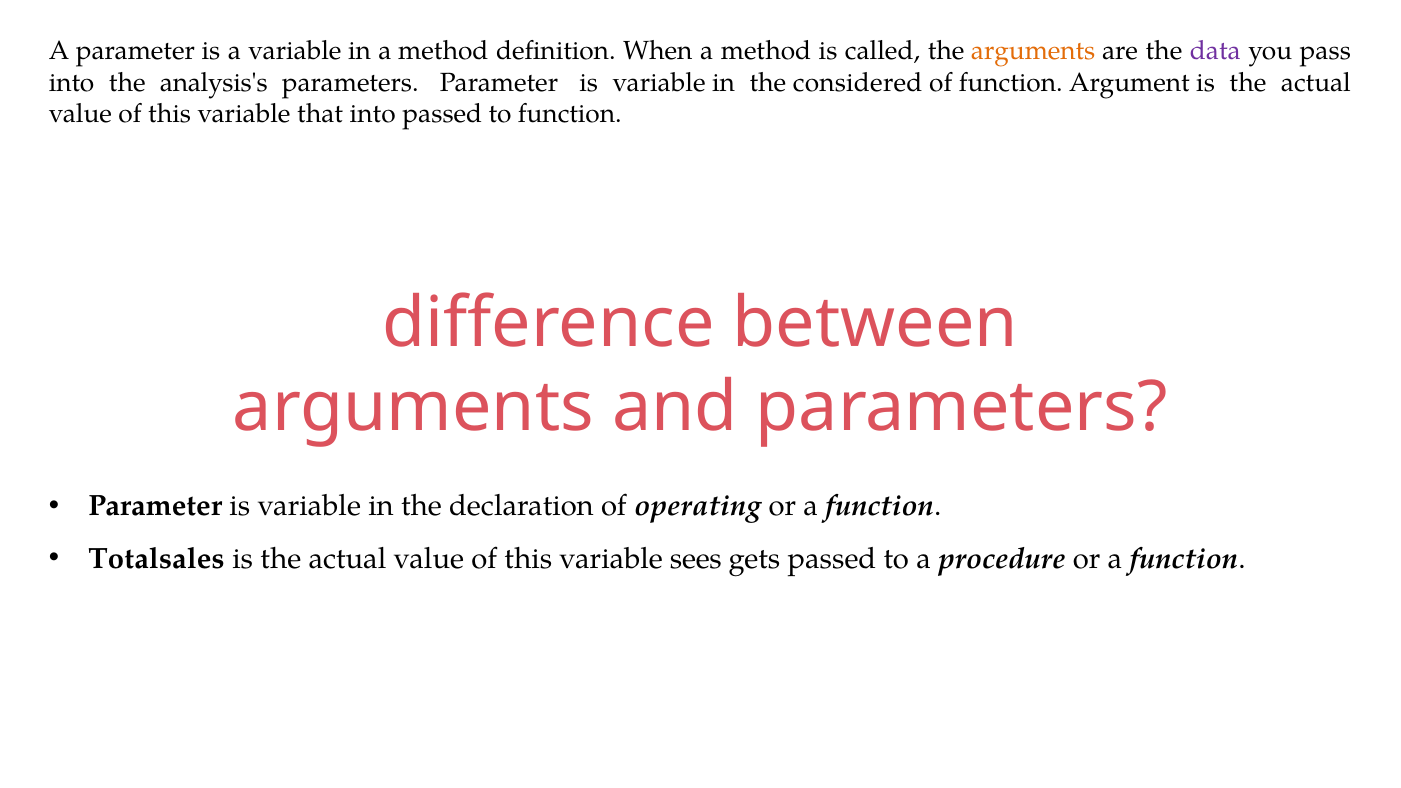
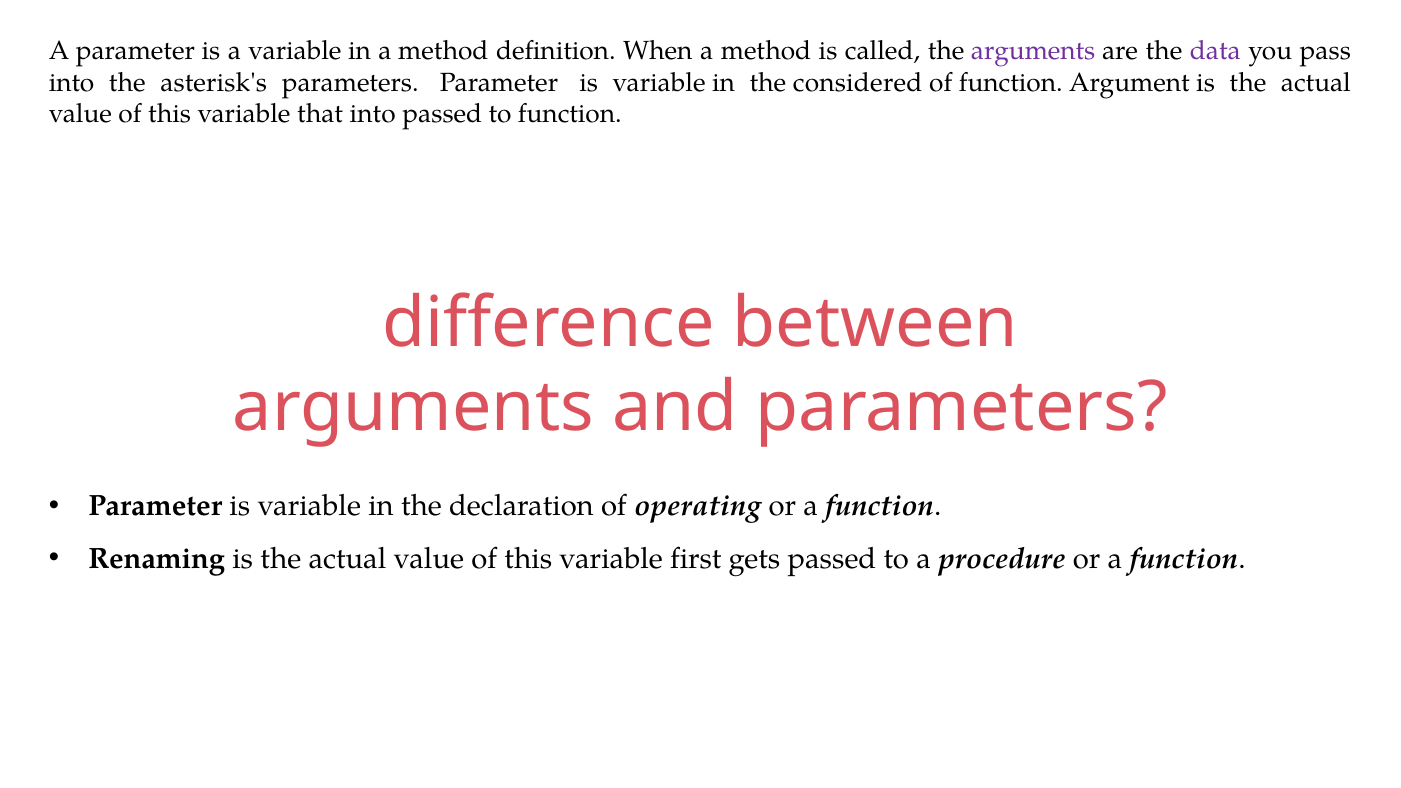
arguments colour: orange -> purple (1033, 51)
analysis's: analysis's -> asterisk's (214, 83)
Totalsales: Totalsales -> Renaming (157, 559)
sees: sees -> first (696, 559)
